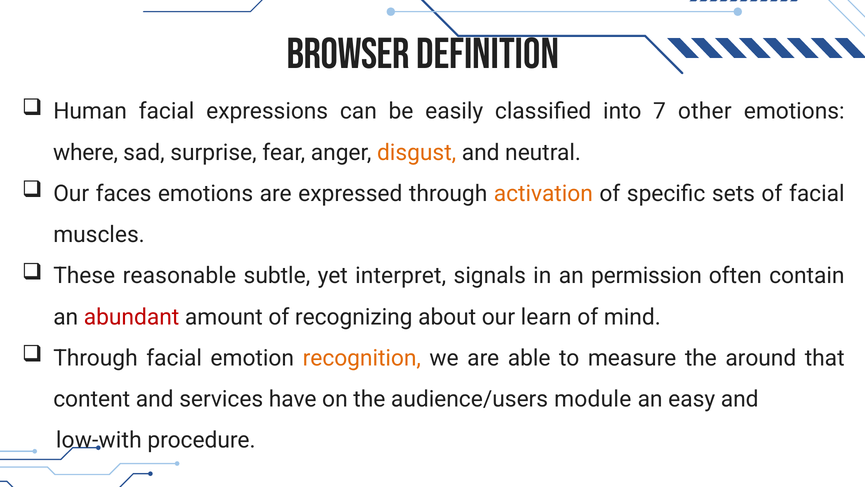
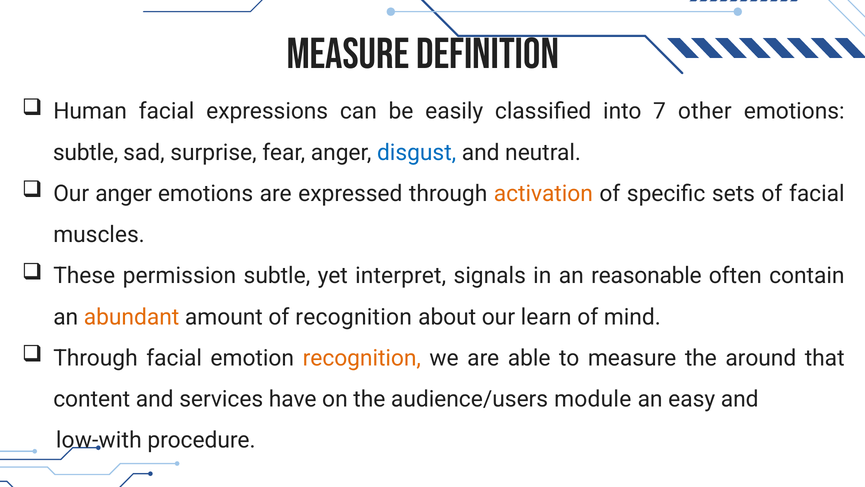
BROWSER: BROWSER -> MEASURE (348, 54)
where: where -> subtle (86, 152)
disgust colour: orange -> blue (417, 152)
Our faces: faces -> anger (124, 193)
reasonable: reasonable -> permission (179, 276)
permission: permission -> reasonable (646, 276)
abundant colour: red -> orange (132, 317)
of recognizing: recognizing -> recognition (354, 317)
